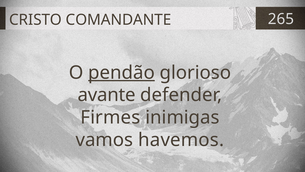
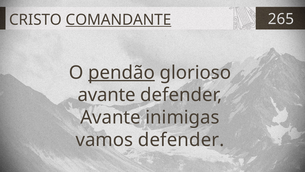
COMANDANTE underline: none -> present (118, 20)
Firmes: Firmes -> Avante (111, 117)
vamos havemos: havemos -> defender (181, 140)
